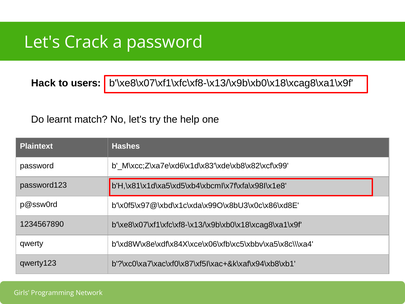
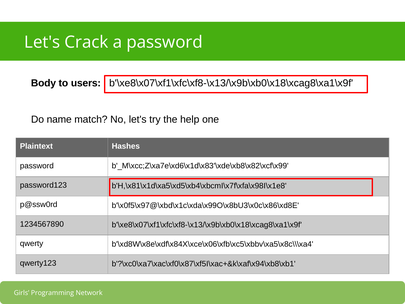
Hack: Hack -> Body (43, 83)
learnt: learnt -> name (59, 119)
